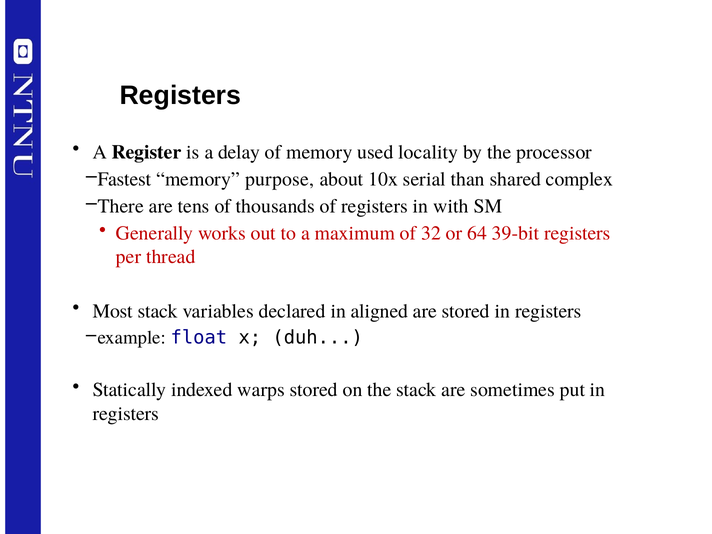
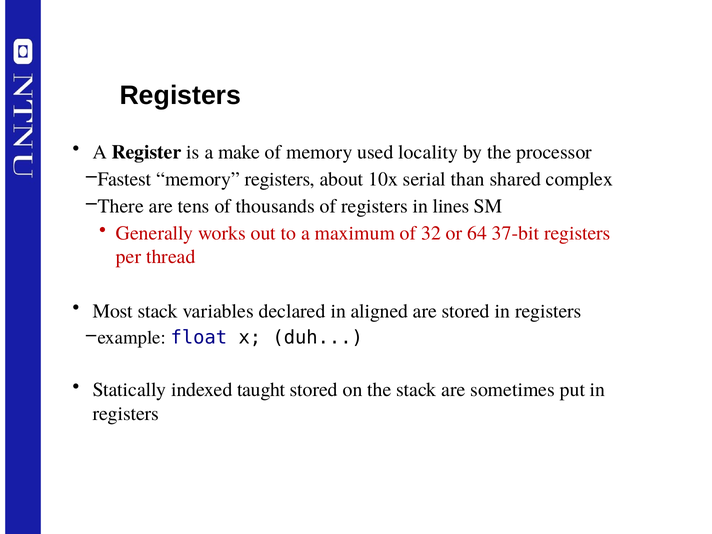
delay: delay -> make (239, 152)
memory purpose: purpose -> registers (280, 179)
with: with -> lines (451, 206)
39-bit: 39-bit -> 37-bit (516, 233)
warps: warps -> taught (261, 390)
